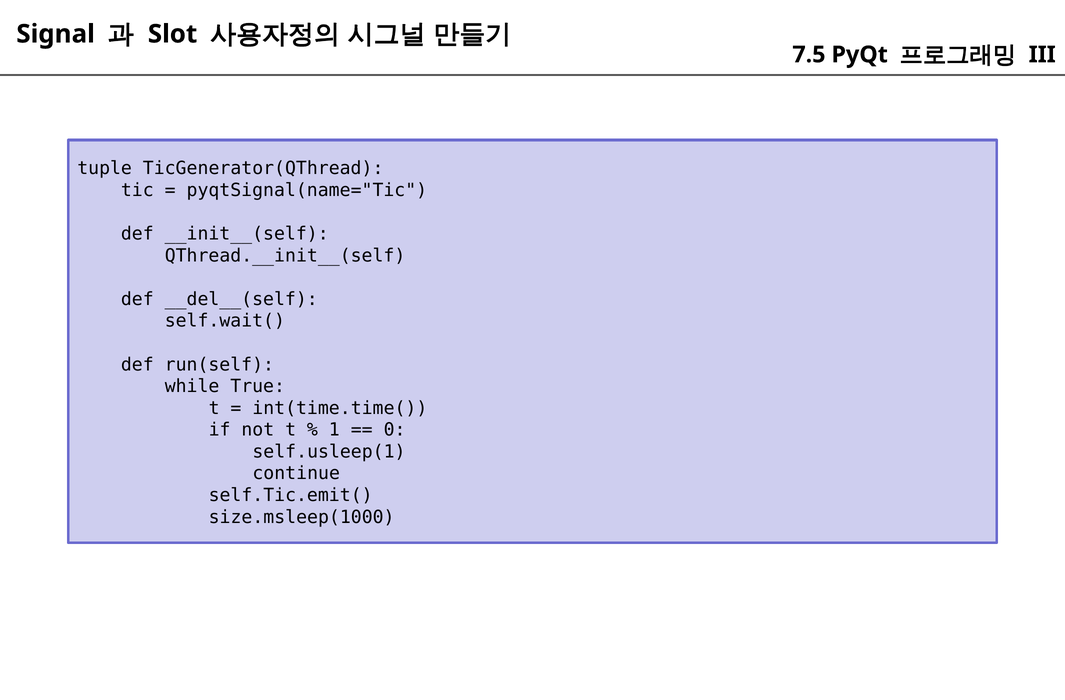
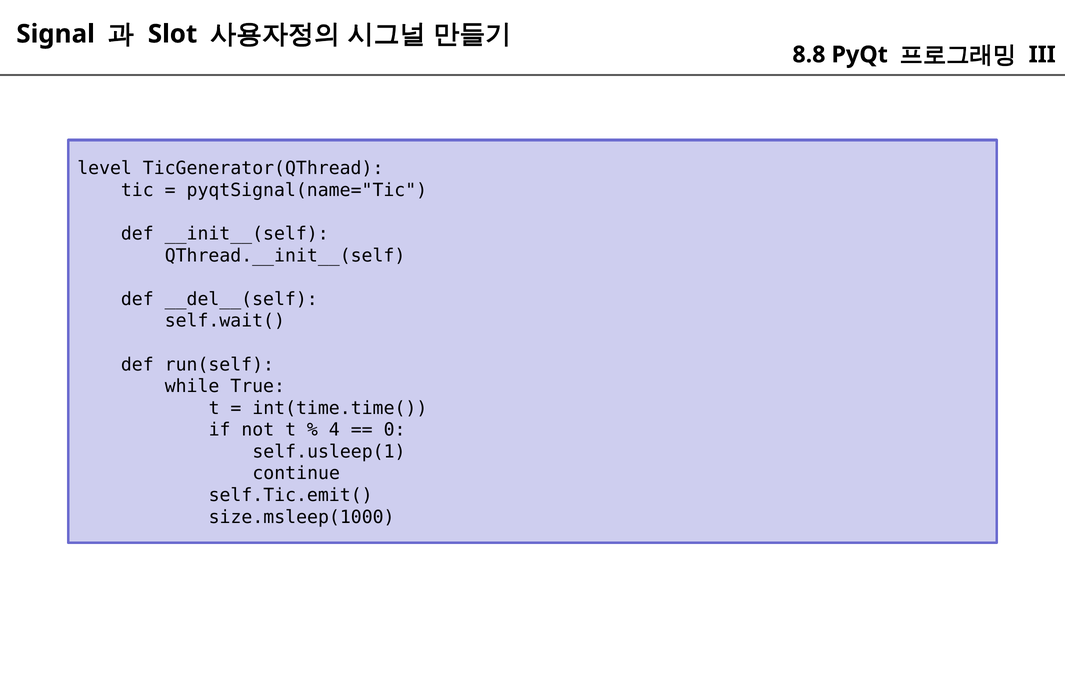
7.5: 7.5 -> 8.8 (809, 55)
tuple: tuple -> level (105, 168)
1: 1 -> 4 (334, 430)
